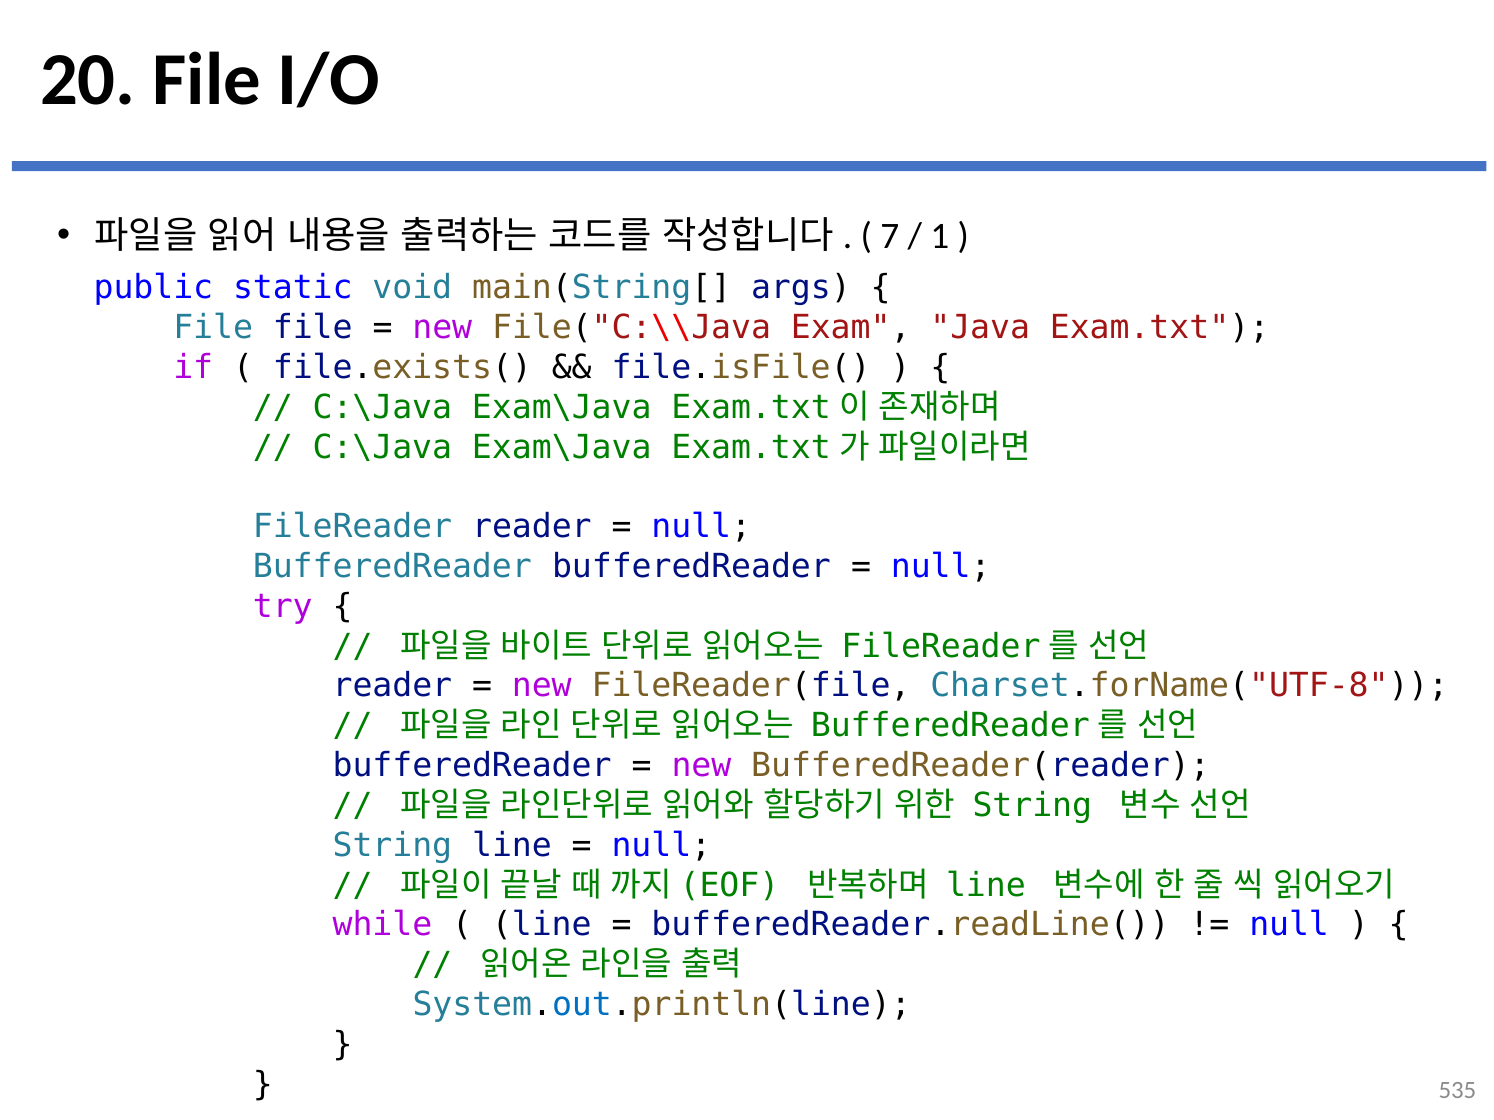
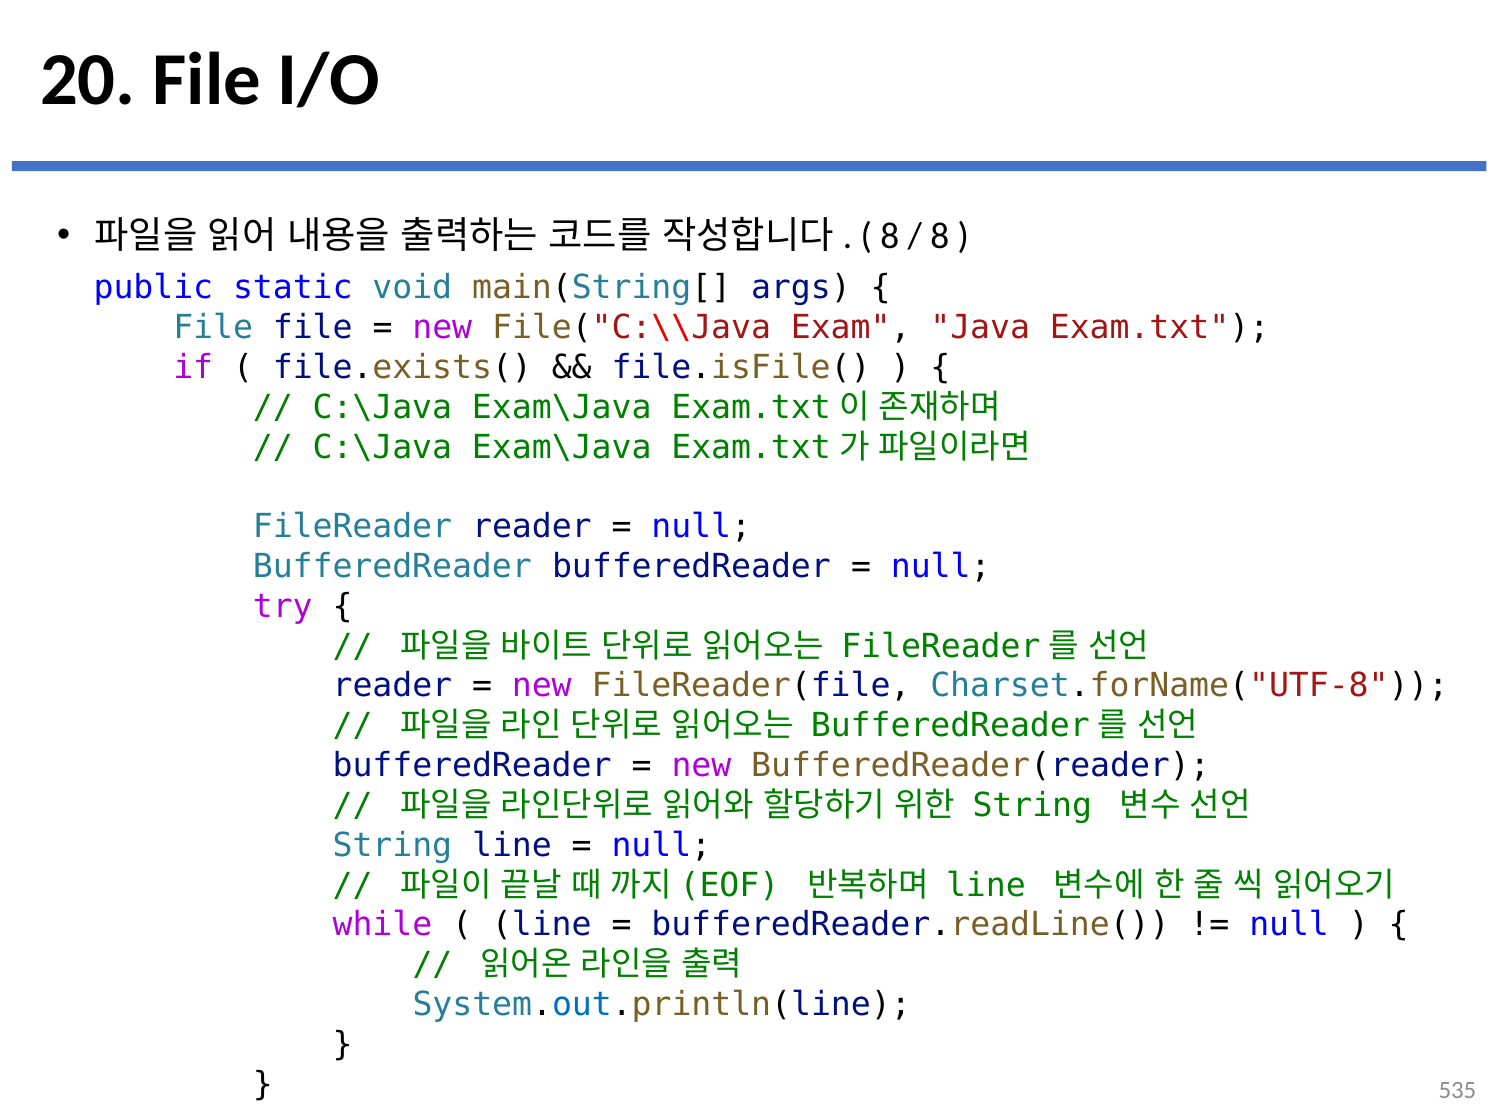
7: 7 -> 8 (890, 236)
1: 1 -> 8 (940, 236)
